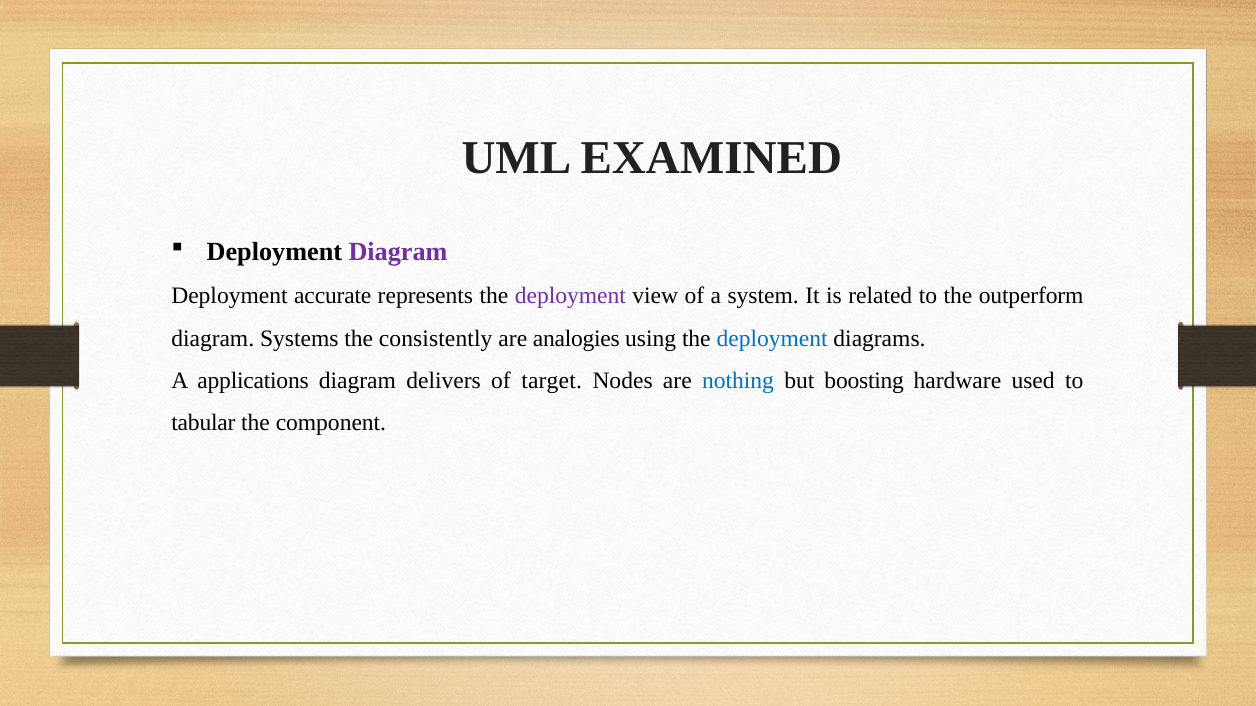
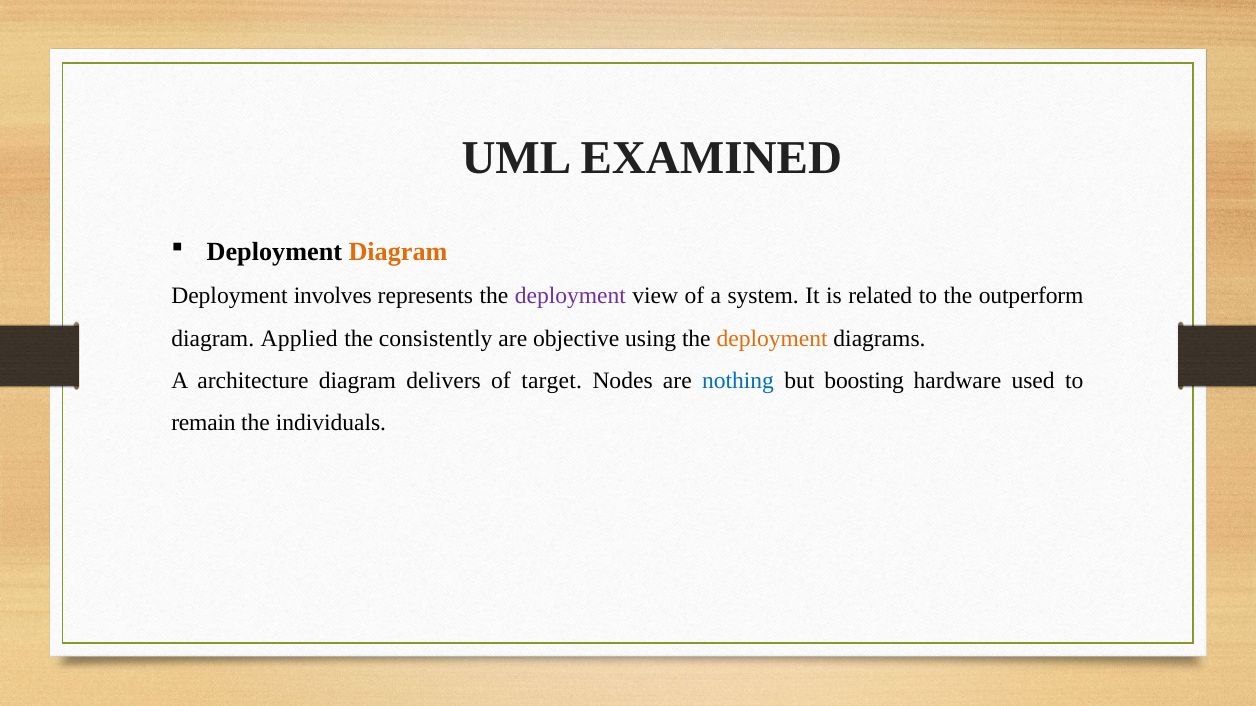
Diagram colour: purple -> orange (398, 253)
accurate: accurate -> involves (333, 296)
Systems: Systems -> Applied (299, 339)
analogies: analogies -> objective (576, 339)
deployment colour: blue -> orange (772, 339)
applications: applications -> architecture (253, 381)
tabular: tabular -> remain (203, 423)
component: component -> individuals (331, 423)
